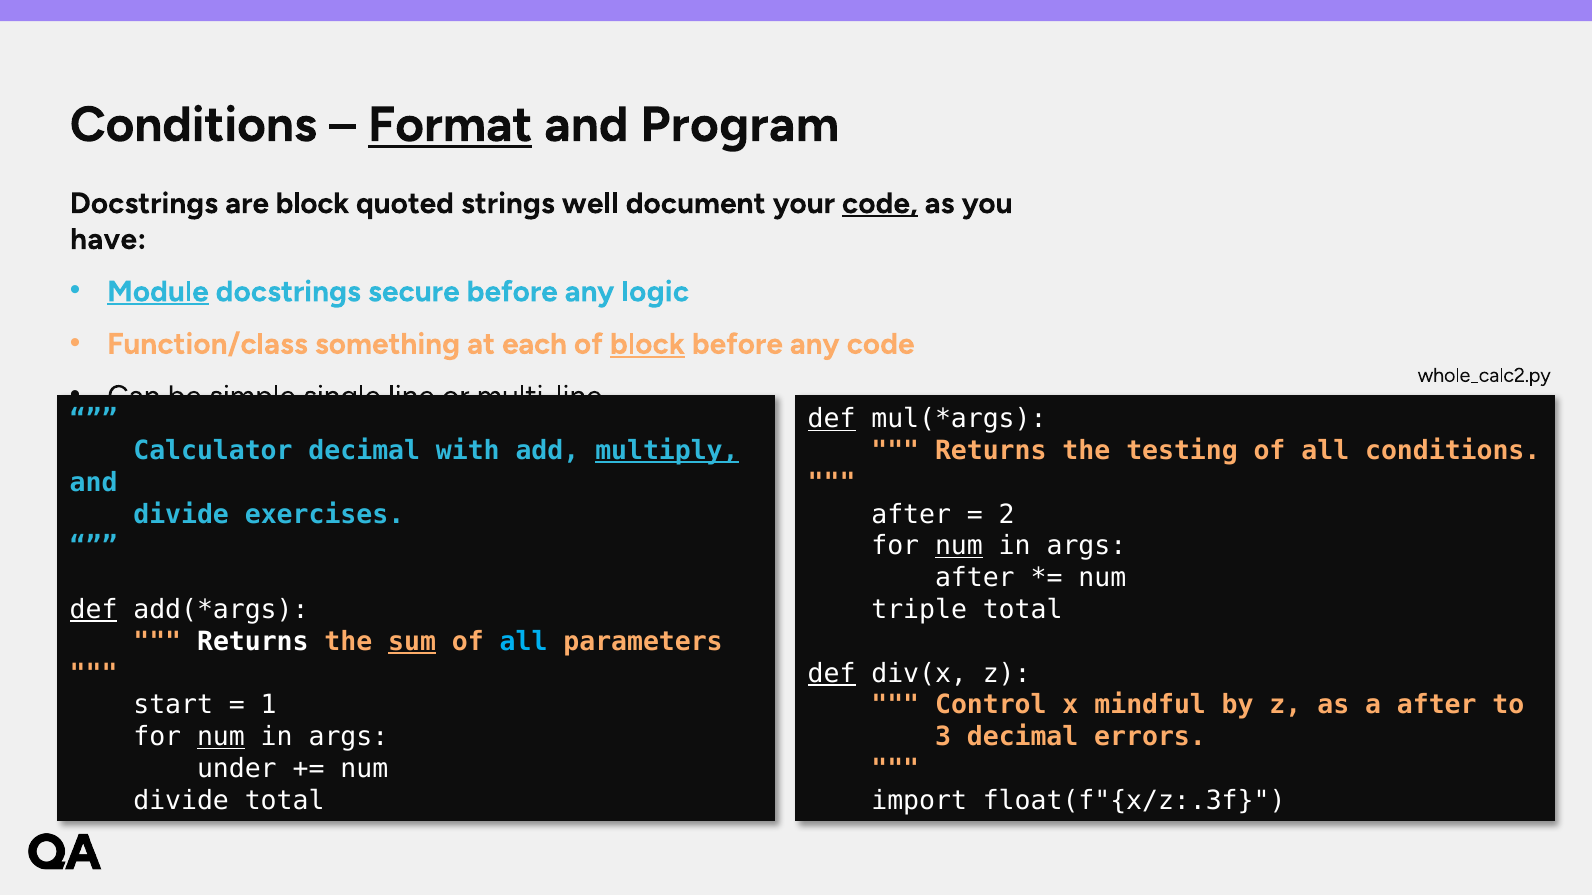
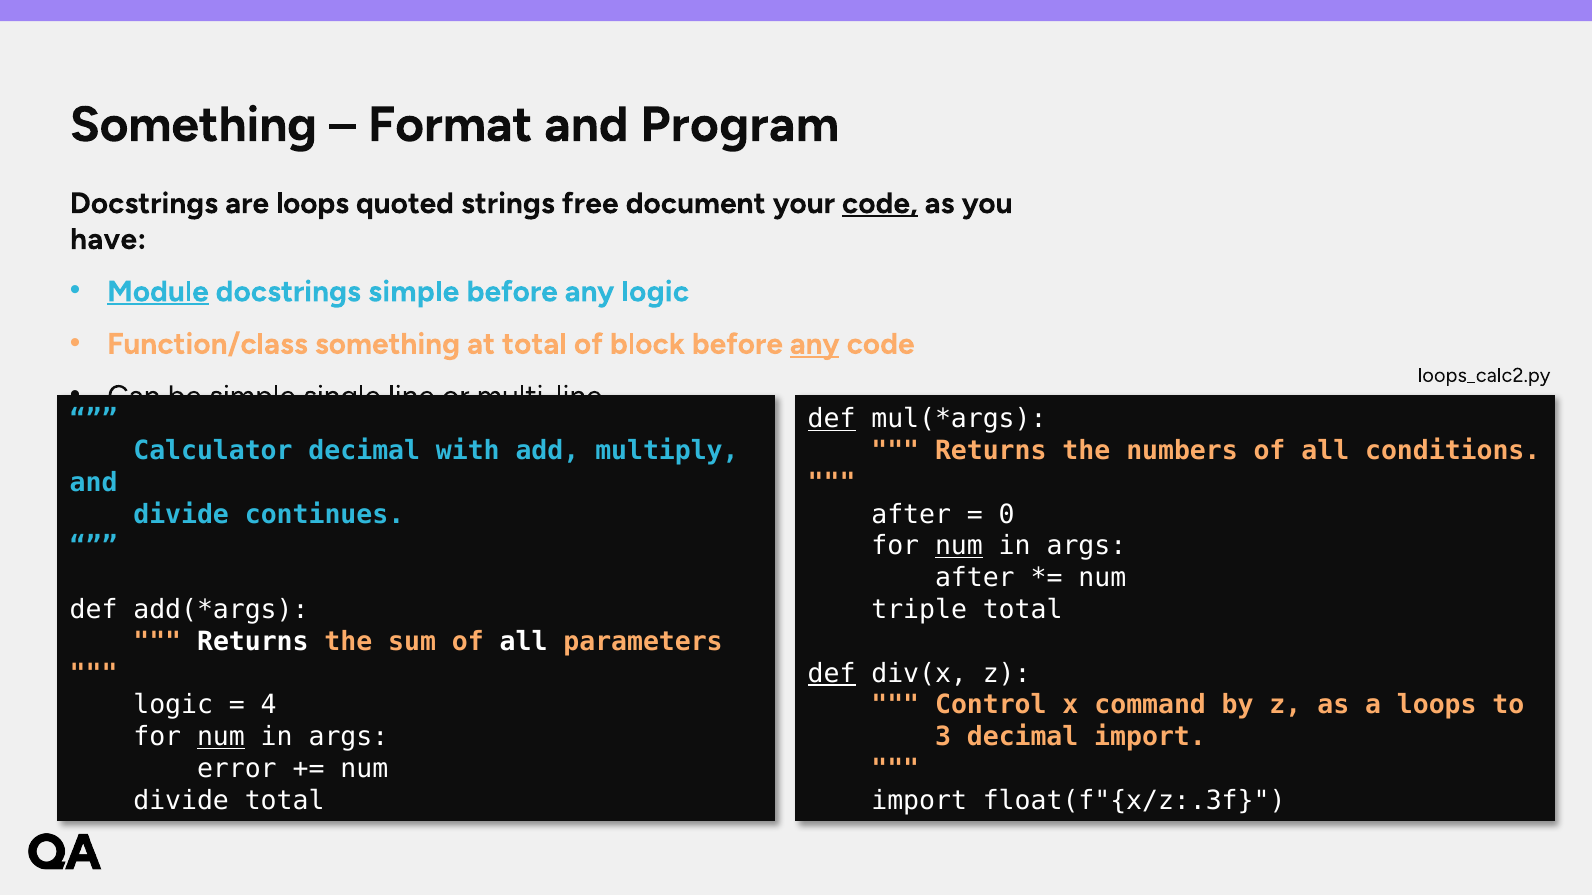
Conditions: Conditions -> Something (193, 125)
Format underline: present -> none (450, 125)
are block: block -> loops (312, 203)
well: well -> free (590, 203)
docstrings secure: secure -> simple (414, 292)
at each: each -> total (534, 344)
block underline: present -> none (647, 344)
any underline: none -> present (815, 344)
whole_calc2.py: whole_calc2.py -> loops_calc2.py (1484, 375)
multiply underline: present -> none (667, 451)
testing: testing -> numbers (1182, 451)
exercises: exercises -> continues (325, 515)
2: 2 -> 0 (1007, 515)
def underline: present -> none (94, 610)
sum underline: present -> none (412, 642)
all colour: light blue -> white (524, 642)
start: start -> logic (173, 706)
1: 1 -> 4 (269, 706)
mindful: mindful -> command (1150, 706)
a after: after -> loops (1437, 706)
decimal errors: errors -> import (1150, 737)
under: under -> error (237, 769)
